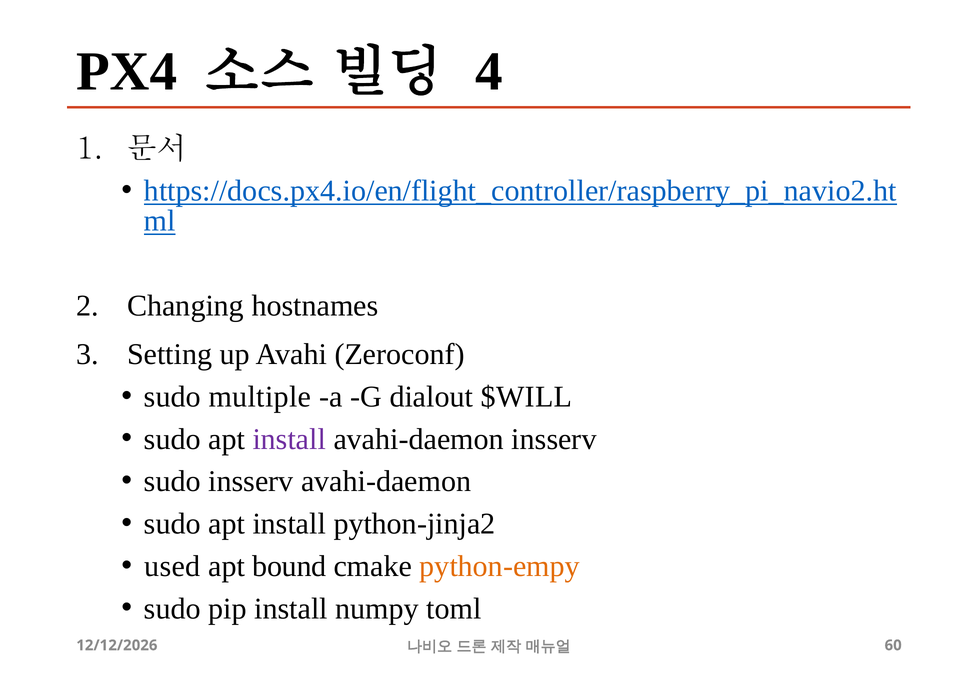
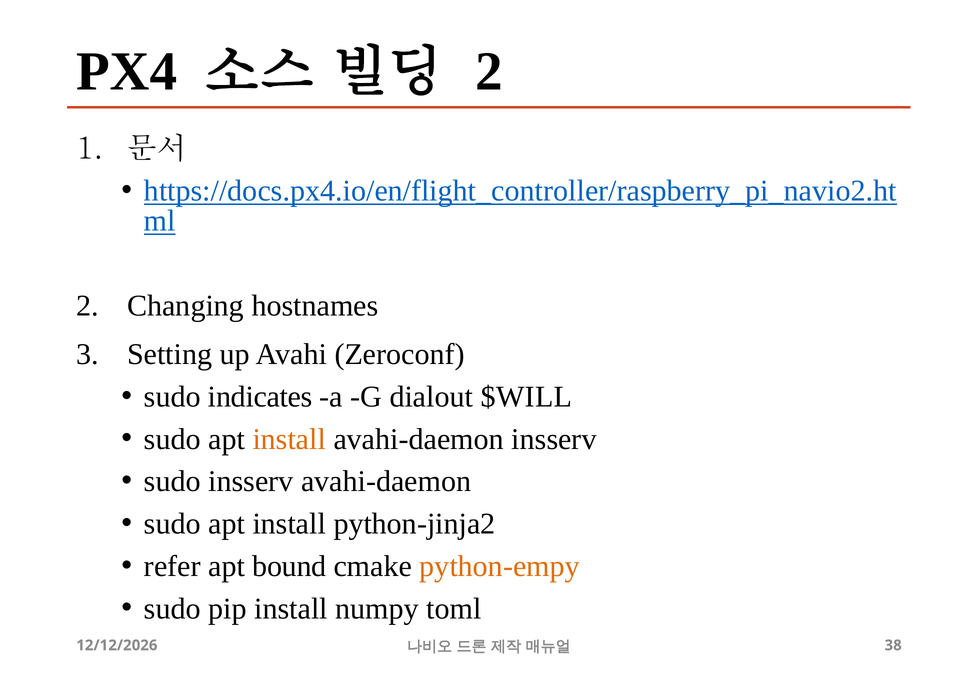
4: 4 -> 2 (489, 71)
multiple: multiple -> indicates (260, 397)
install colour: purple -> orange (289, 439)
used: used -> refer (172, 566)
60: 60 -> 38 (893, 645)
